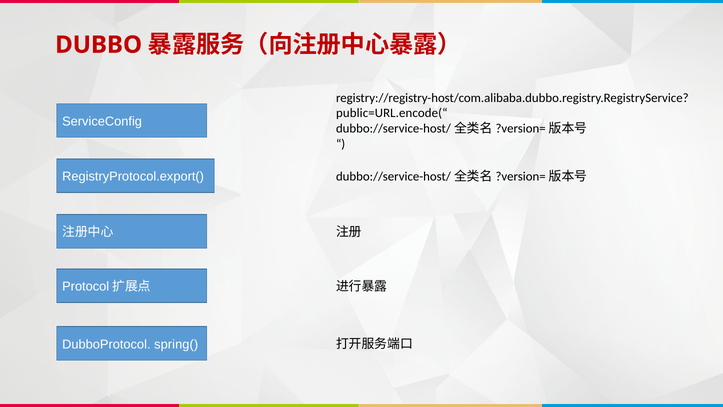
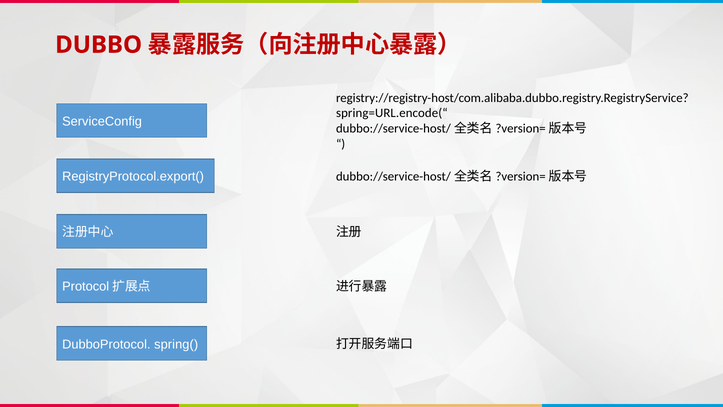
public=URL.encode(“: public=URL.encode(“ -> spring=URL.encode(“ (392, 113)
